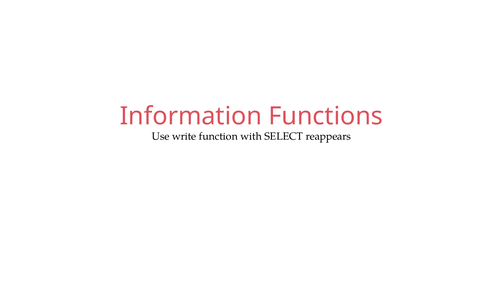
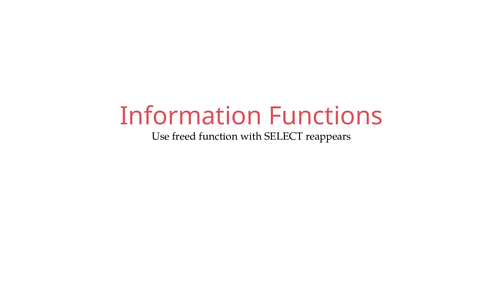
write: write -> freed (184, 137)
